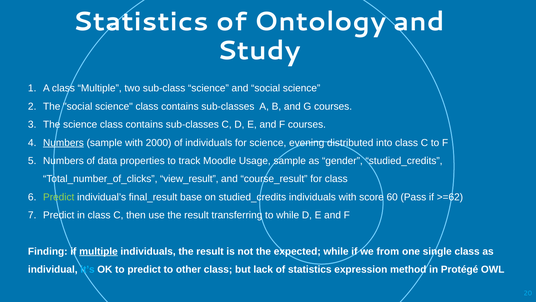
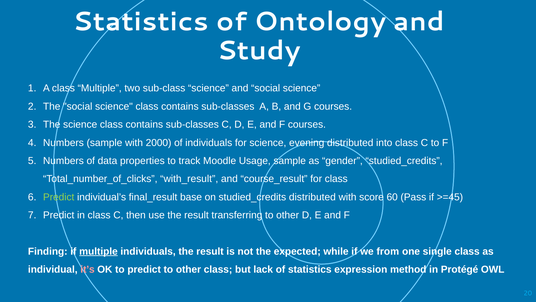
Numbers underline: present -> none (63, 142)
view_result: view_result -> with_result (189, 179)
studied_credits individuals: individuals -> distributed (312, 197)
>=62: >=62 -> >=45 (450, 197)
transferring to while: while -> other (288, 215)
it’s colour: light blue -> pink (88, 269)
